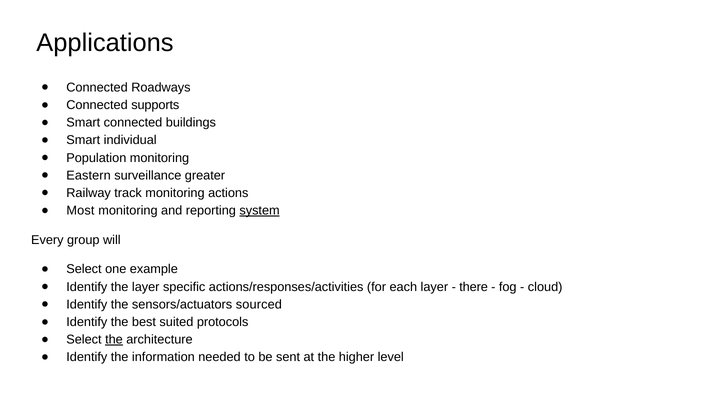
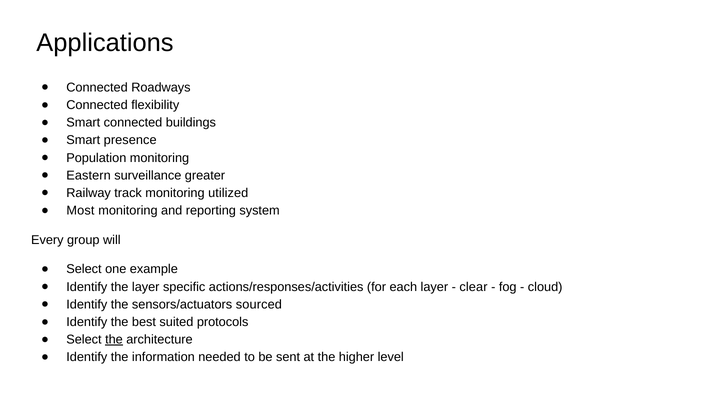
supports: supports -> flexibility (155, 105)
individual: individual -> presence (130, 140)
actions: actions -> utilized (228, 193)
system underline: present -> none (260, 210)
there: there -> clear (473, 287)
